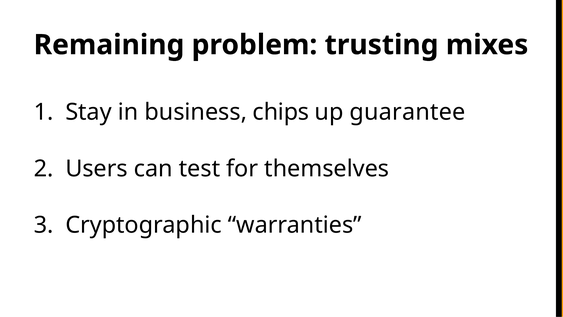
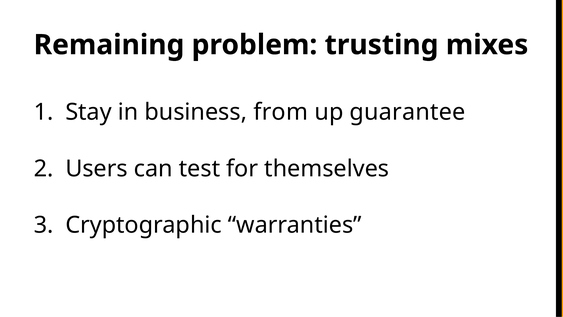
chips: chips -> from (281, 112)
